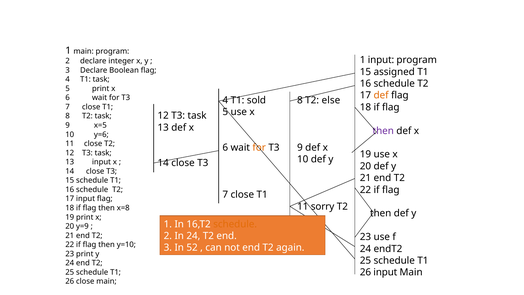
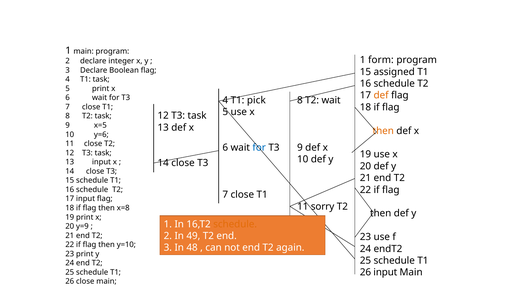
1 input: input -> form (381, 60)
sold: sold -> pick (256, 100)
T2 else: else -> wait (331, 100)
then colour: purple -> orange (383, 131)
for colour: orange -> blue (259, 147)
In 24: 24 -> 49 (193, 236)
52: 52 -> 48 (192, 248)
